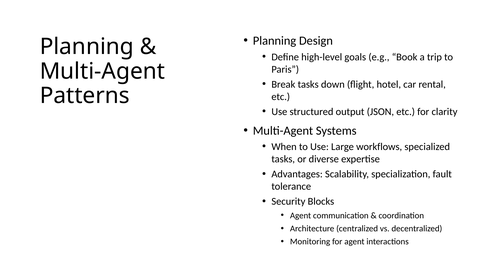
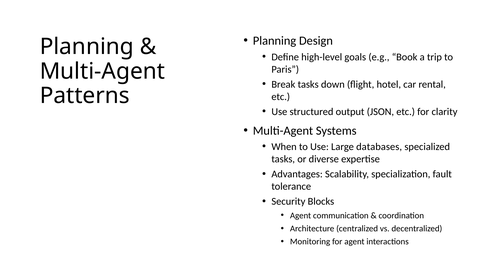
workflows: workflows -> databases (379, 147)
